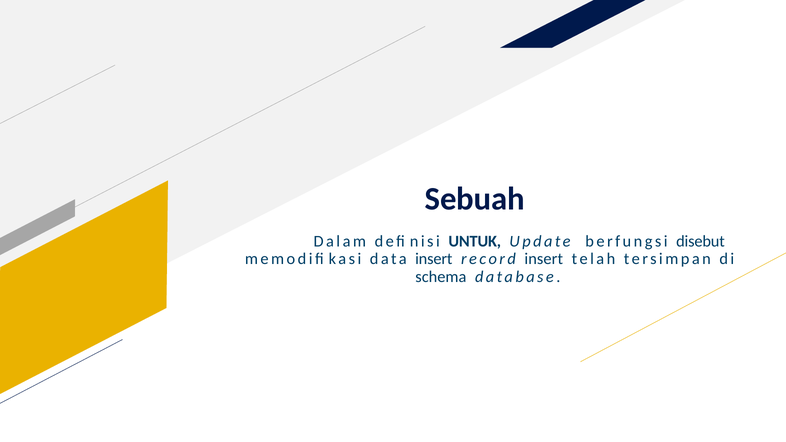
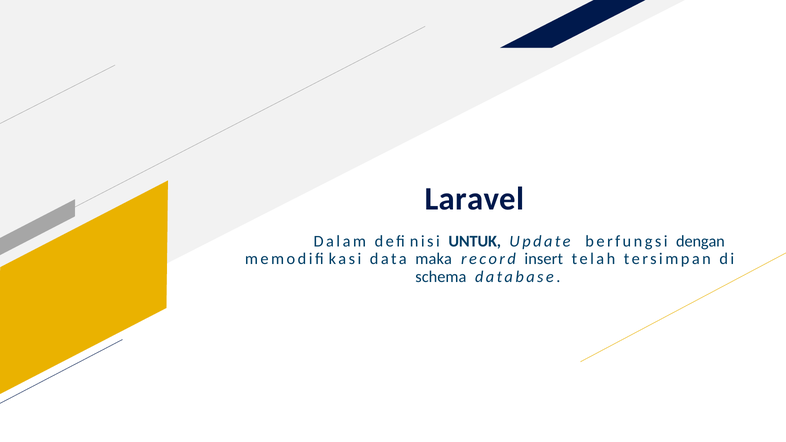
Sebuah: Sebuah -> Laravel (474, 199)
disebut: disebut -> dengan (700, 241)
data insert: insert -> maka (434, 259)
